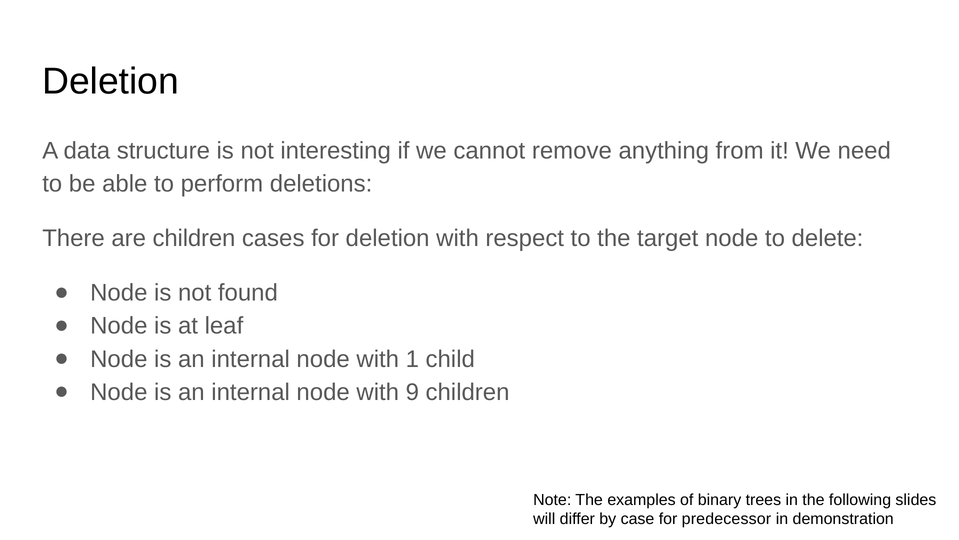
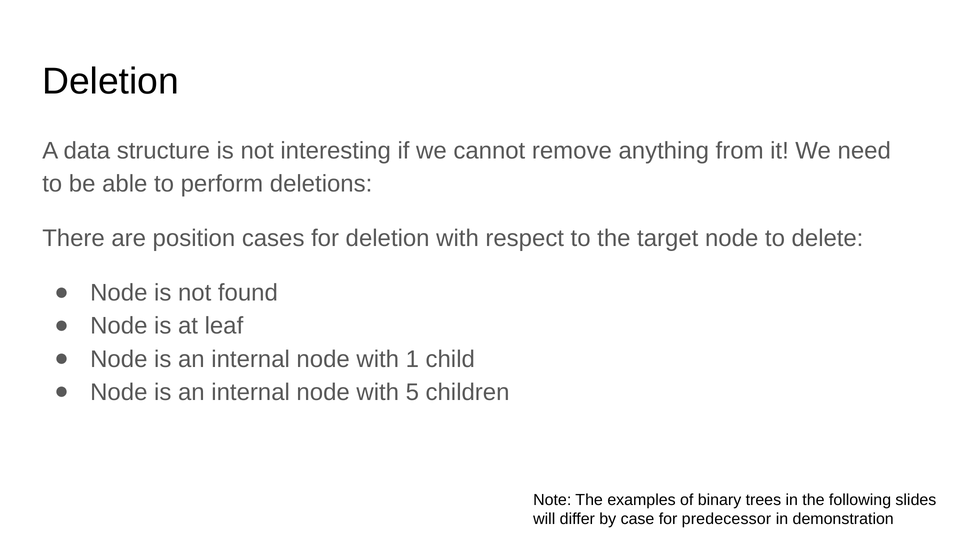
are children: children -> position (194, 238)
9: 9 -> 5 (412, 392)
